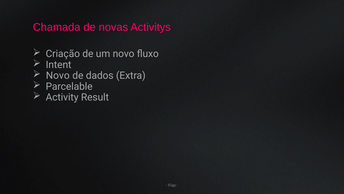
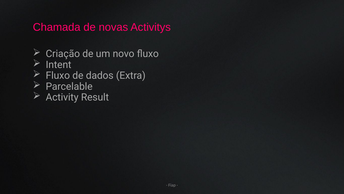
Novo: Novo -> Fluxo (58, 75)
